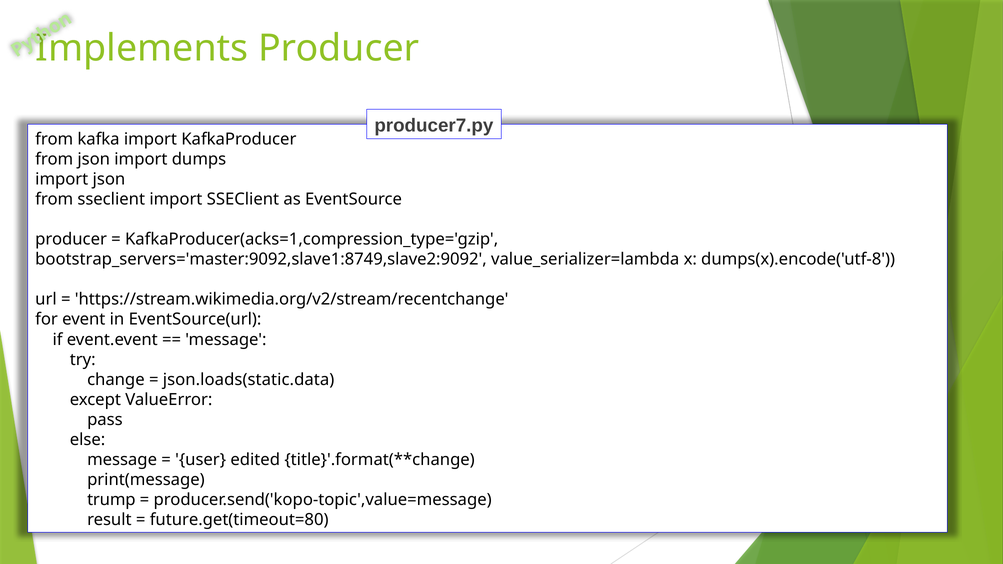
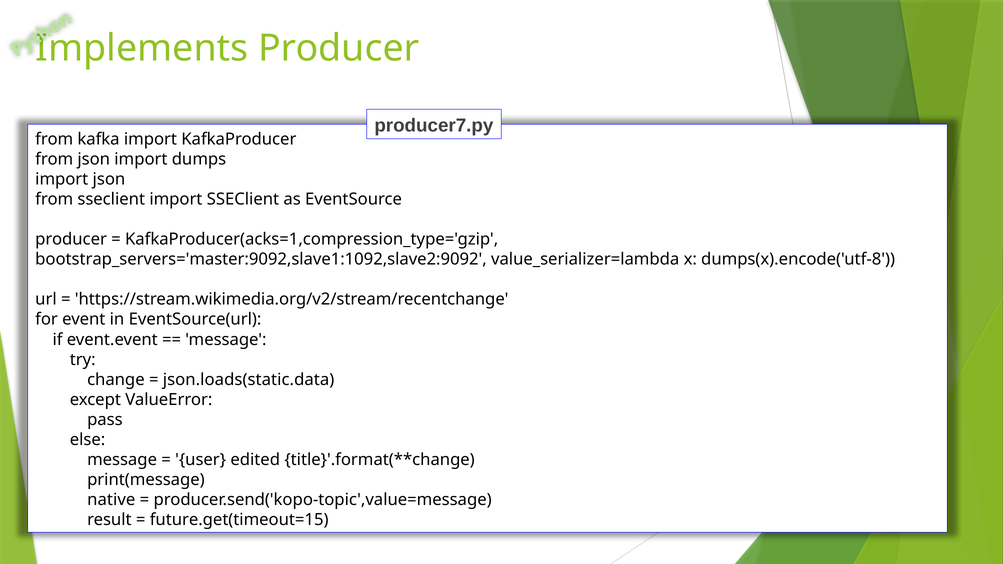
bootstrap_servers='master:9092,slave1:8749,slave2:9092: bootstrap_servers='master:9092,slave1:8749,slave2:9092 -> bootstrap_servers='master:9092,slave1:1092,slave2:9092 (261, 259)
trump: trump -> native (111, 500)
future.get(timeout=80: future.get(timeout=80 -> future.get(timeout=15 (239, 520)
